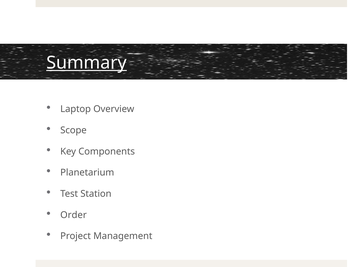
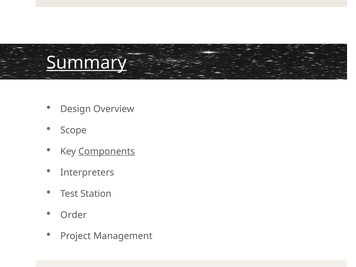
Laptop: Laptop -> Design (76, 109)
Components underline: none -> present (107, 151)
Planetarium: Planetarium -> Interpreters (87, 173)
